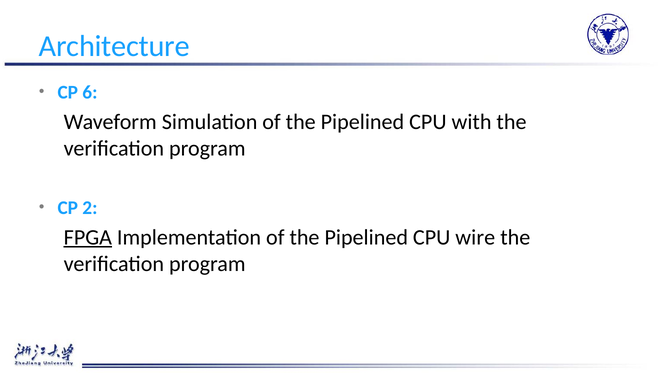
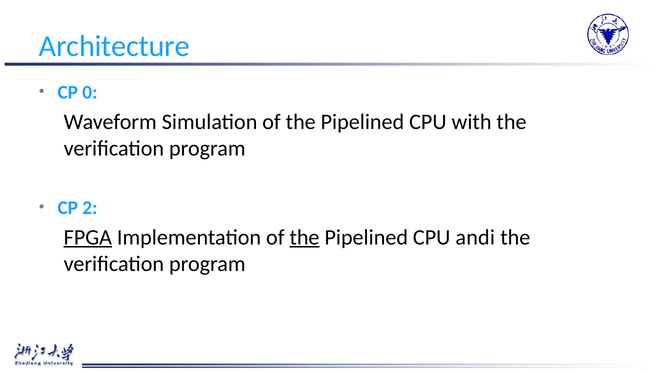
6: 6 -> 0 (90, 92)
the underline: none -> present (304, 237)
wire: wire -> andi (475, 237)
